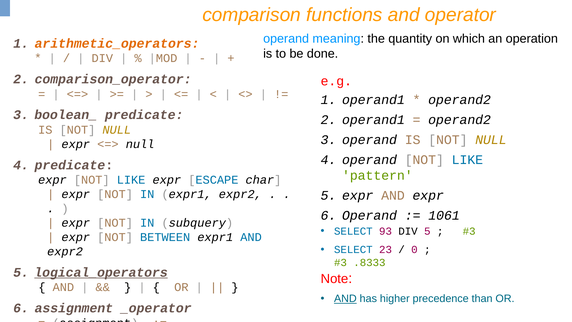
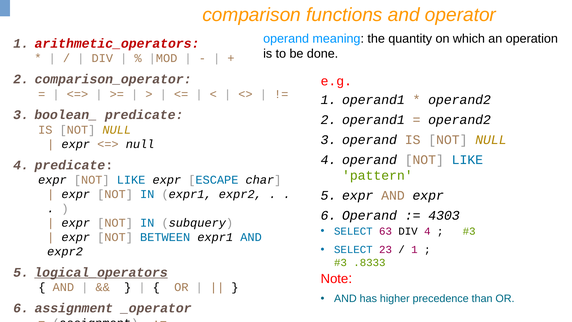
arithmetic_operators colour: orange -> red (117, 43)
1061: 1061 -> 4303 (444, 215)
93: 93 -> 63 (386, 231)
DIV 5: 5 -> 4 (427, 231)
0: 0 -> 1 (414, 250)
AND underline: present -> none (345, 299)
